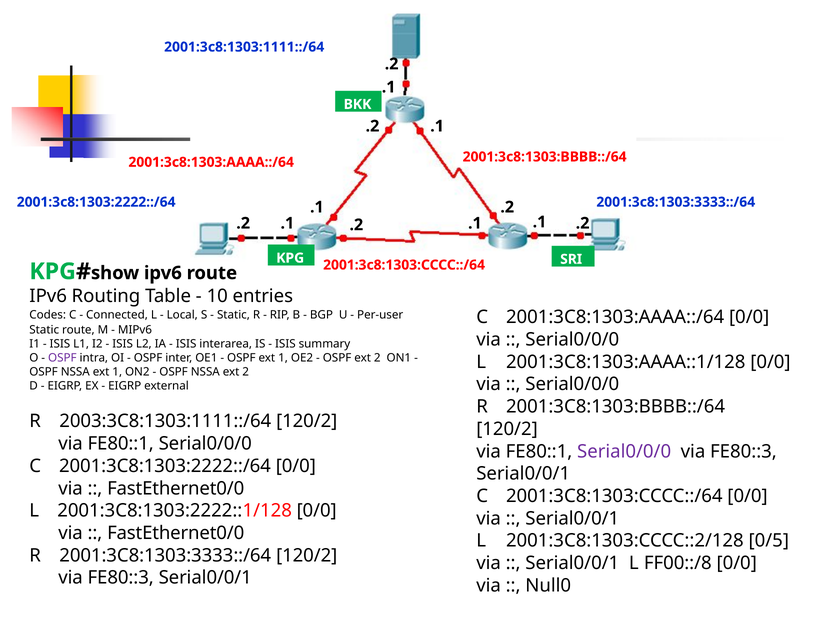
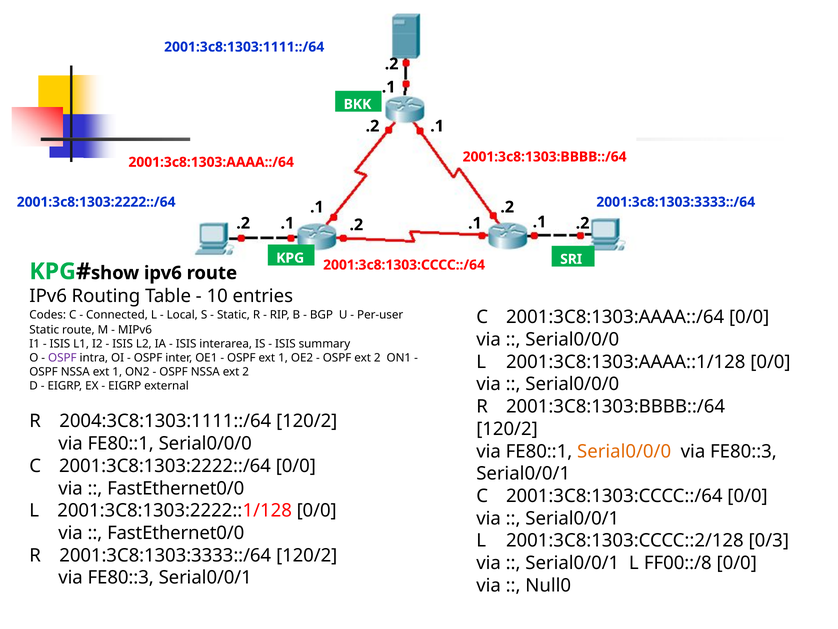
2003:3C8:1303:1111::/64: 2003:3C8:1303:1111::/64 -> 2004:3C8:1303:1111::/64 (165, 421)
Serial0/0/0 colour: purple -> orange (624, 451)
0/5: 0/5 -> 0/3 (769, 540)
